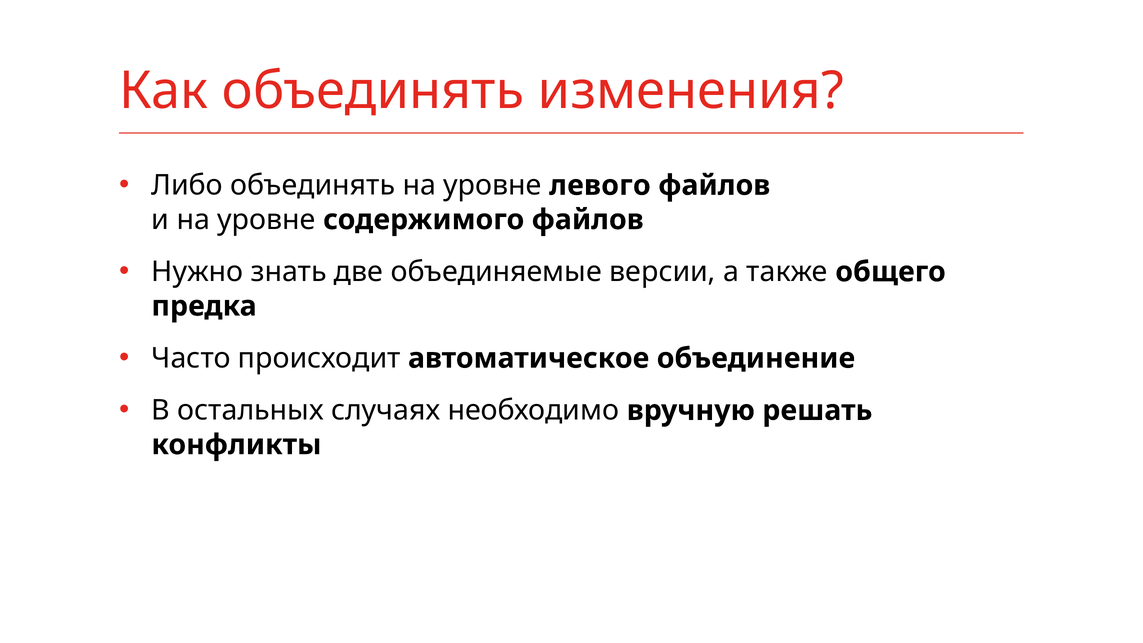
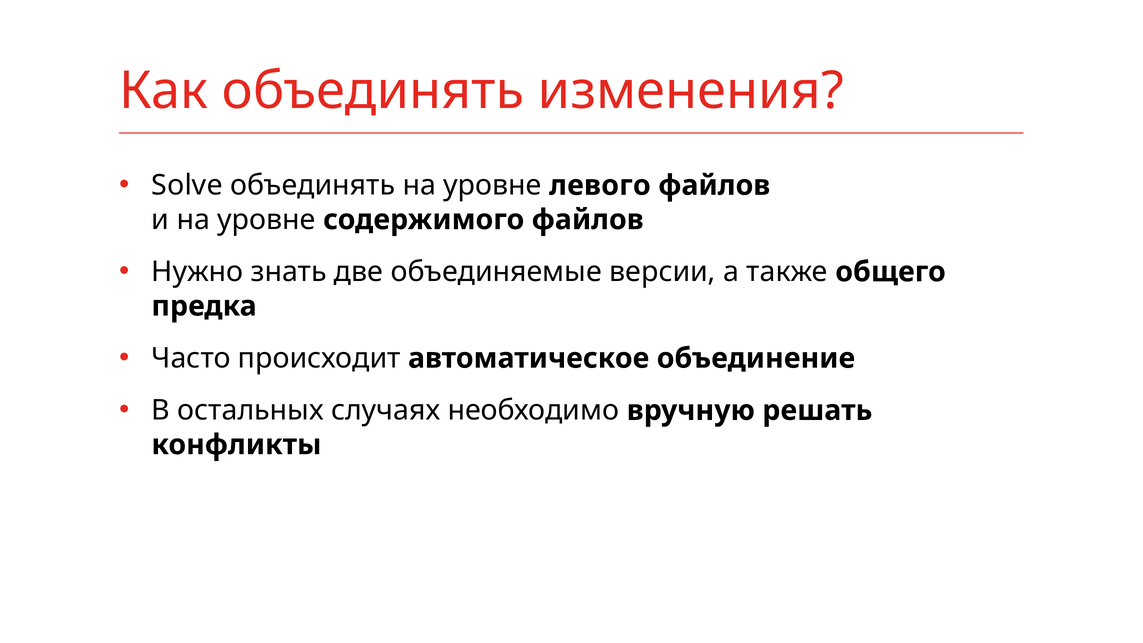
Либо: Либо -> Solve (187, 185)
